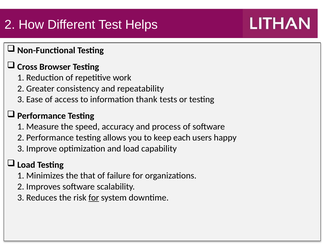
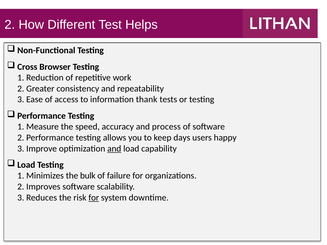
each: each -> days (182, 138)
and underline: none -> present (114, 149)
that: that -> bulk (88, 176)
